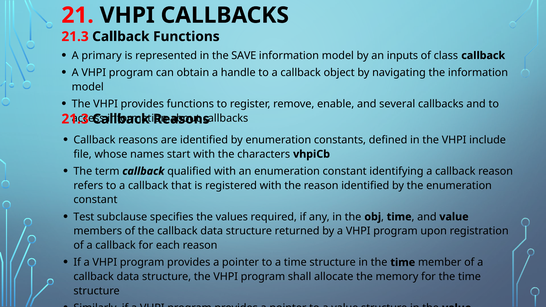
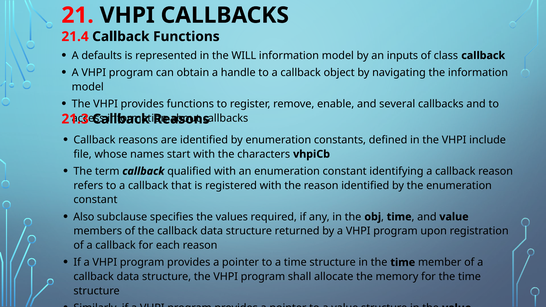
21.3: 21.3 -> 21.4 (75, 37)
primary: primary -> defaults (102, 56)
SAVE: SAVE -> WILL (244, 56)
Test: Test -> Also (84, 217)
